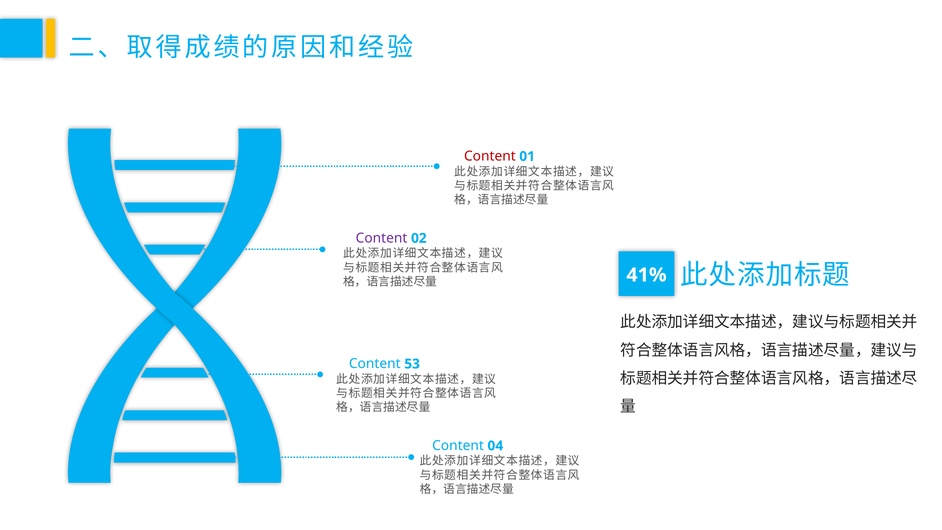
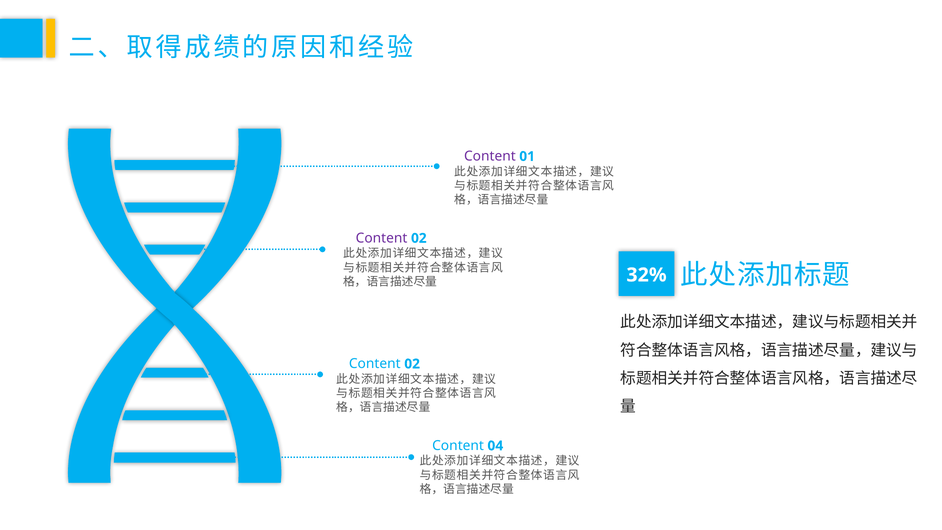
Content colour: red -> purple (490, 156)
41%: 41% -> 32% (647, 275)
53: 53 -> 02 (412, 364)
